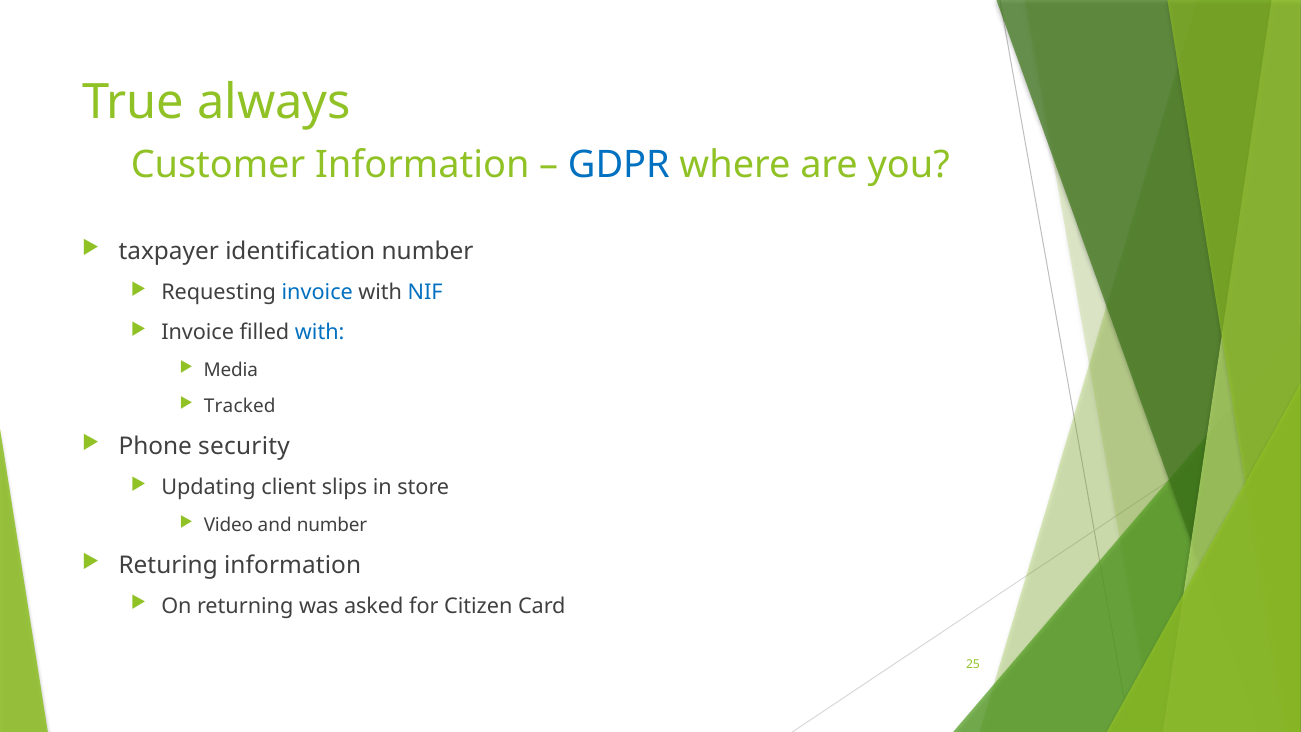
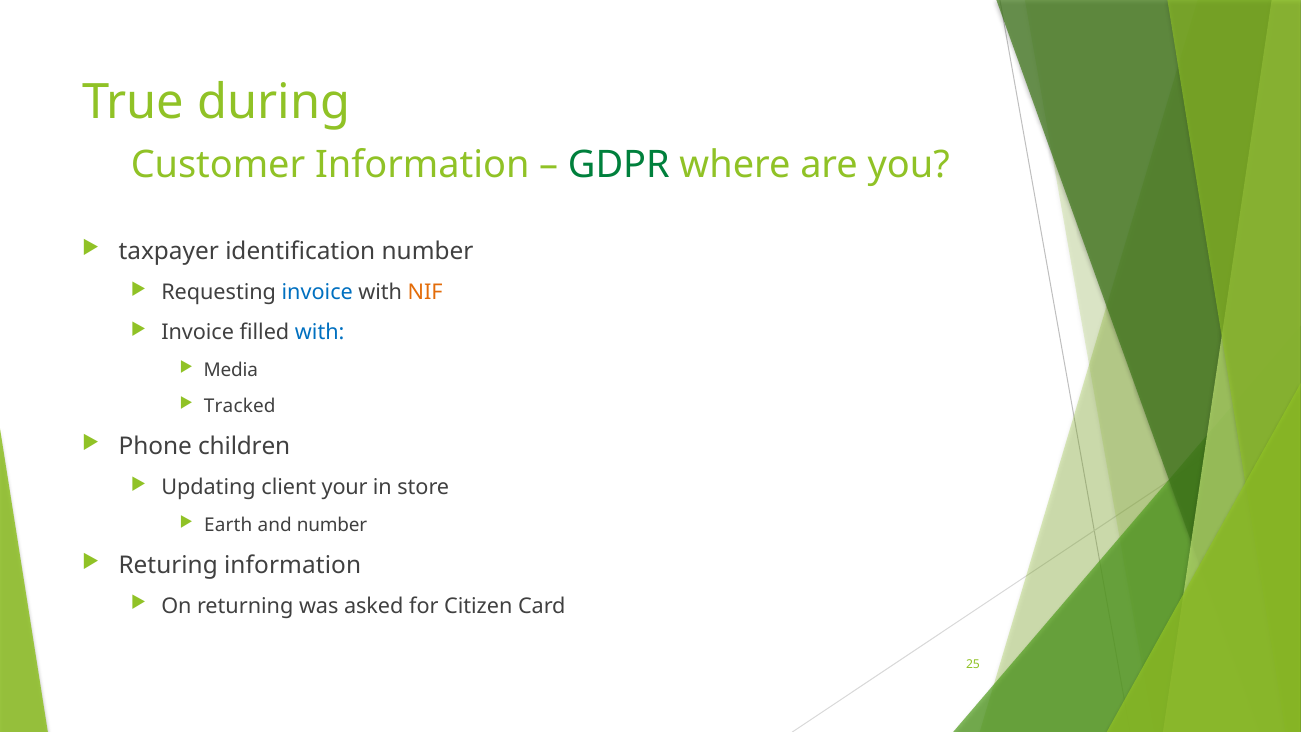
always: always -> during (274, 103)
GDPR colour: blue -> green (619, 165)
NIF colour: blue -> orange (425, 293)
security: security -> children (244, 446)
slips: slips -> your (345, 487)
Video: Video -> Earth (228, 525)
